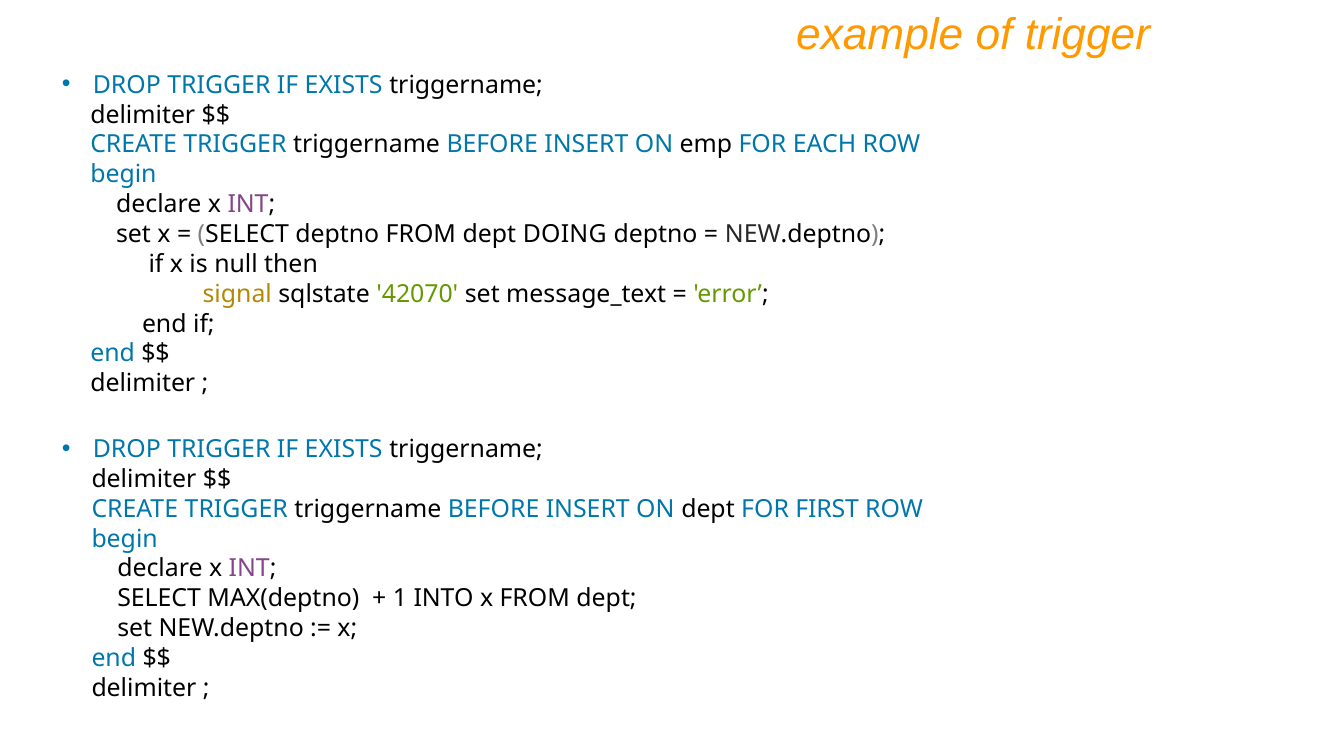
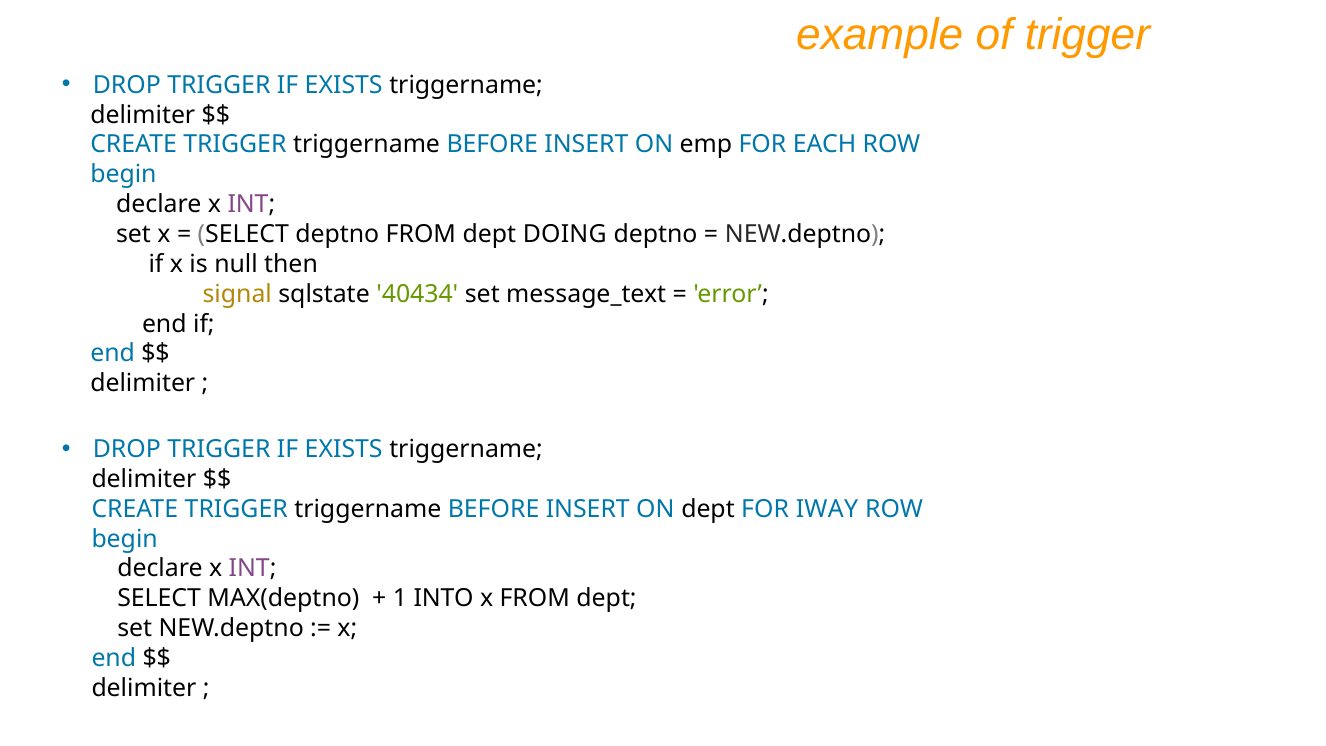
42070: 42070 -> 40434 (417, 294)
FIRST: FIRST -> IWAY (827, 509)
